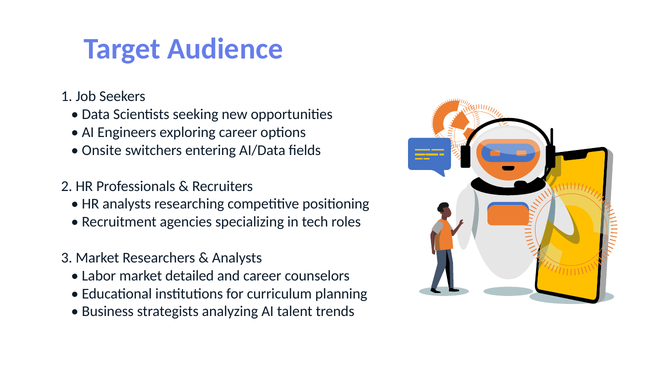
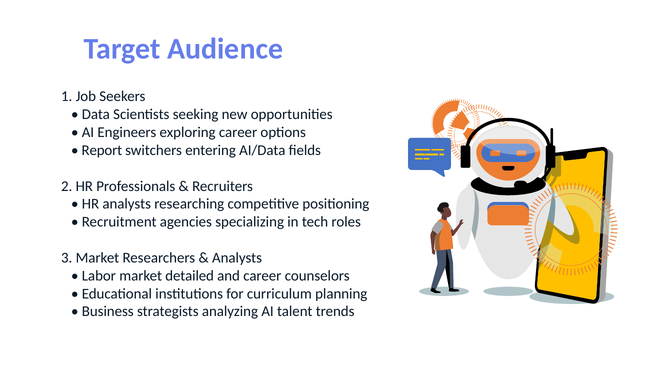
Onsite: Onsite -> Report (102, 150)
